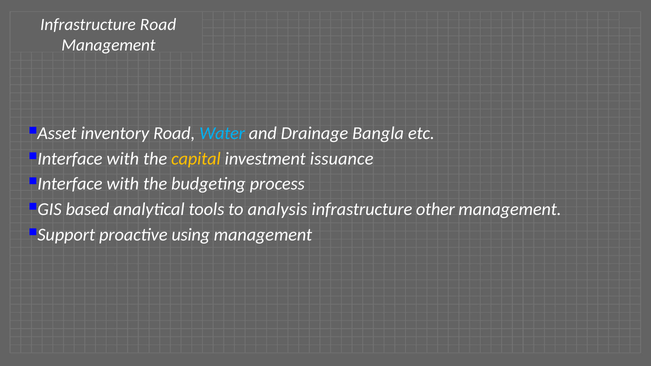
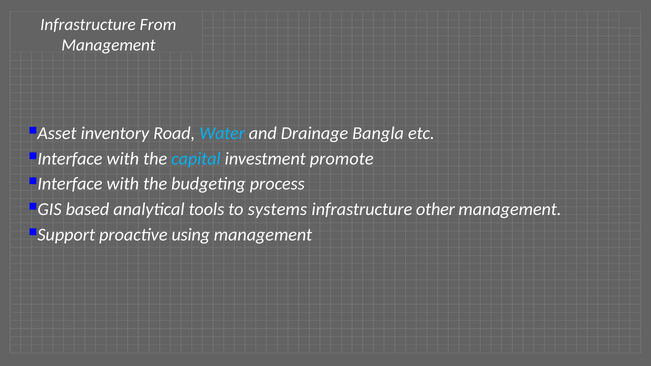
Infrastructure Road: Road -> From (158, 24)
capital colour: yellow -> light blue (196, 159)
issuance: issuance -> promote (342, 159)
analysis: analysis -> systems (278, 209)
